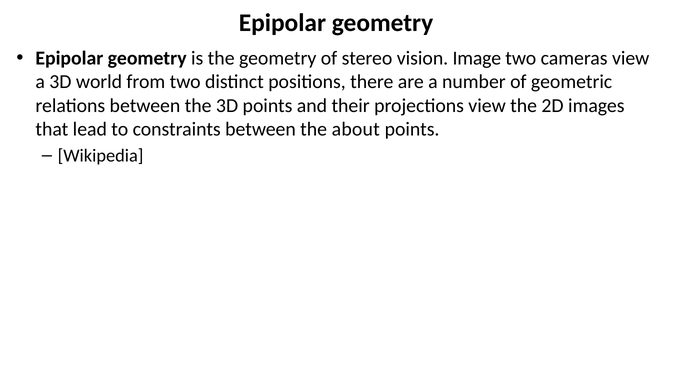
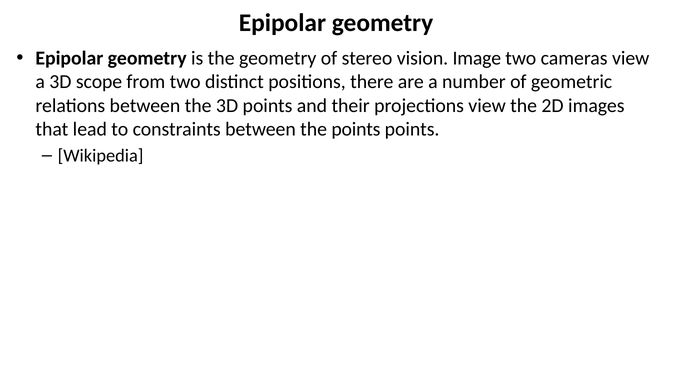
world: world -> scope (99, 82)
the about: about -> points (356, 129)
